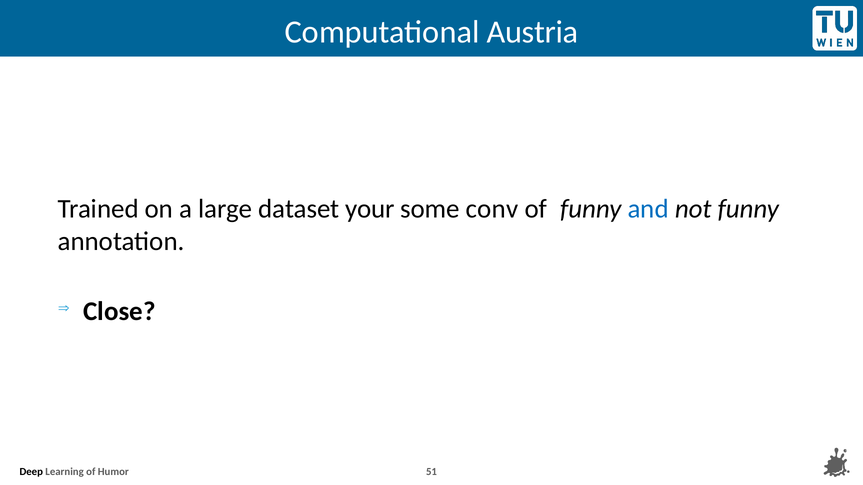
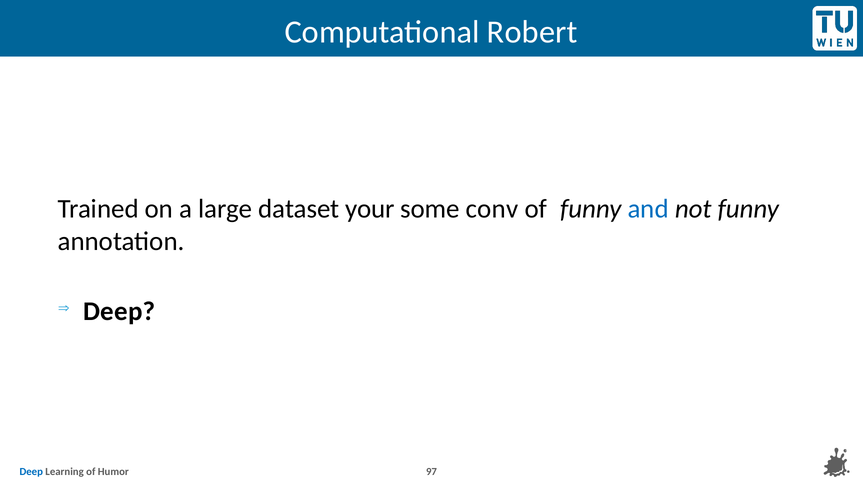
Austria: Austria -> Robert (532, 32)
Close: Close -> Deep (119, 312)
Deep colour: black -> blue (31, 472)
51: 51 -> 97 (431, 472)
